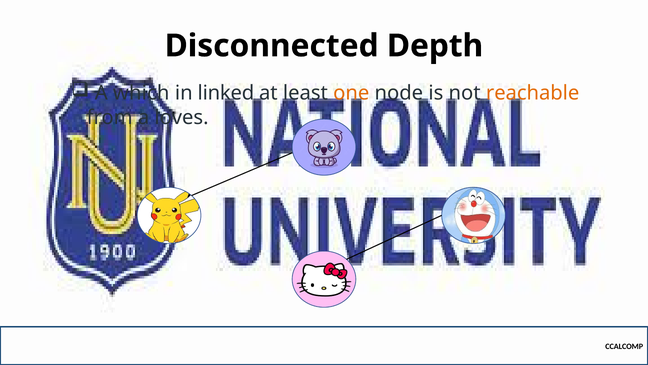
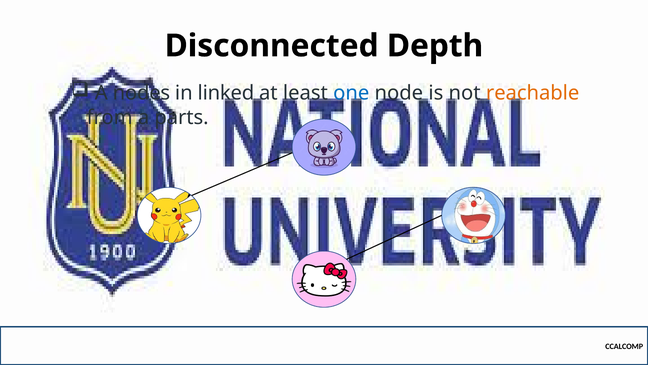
which: which -> nodes (141, 93)
one colour: orange -> blue (351, 93)
loves: loves -> parts (182, 117)
